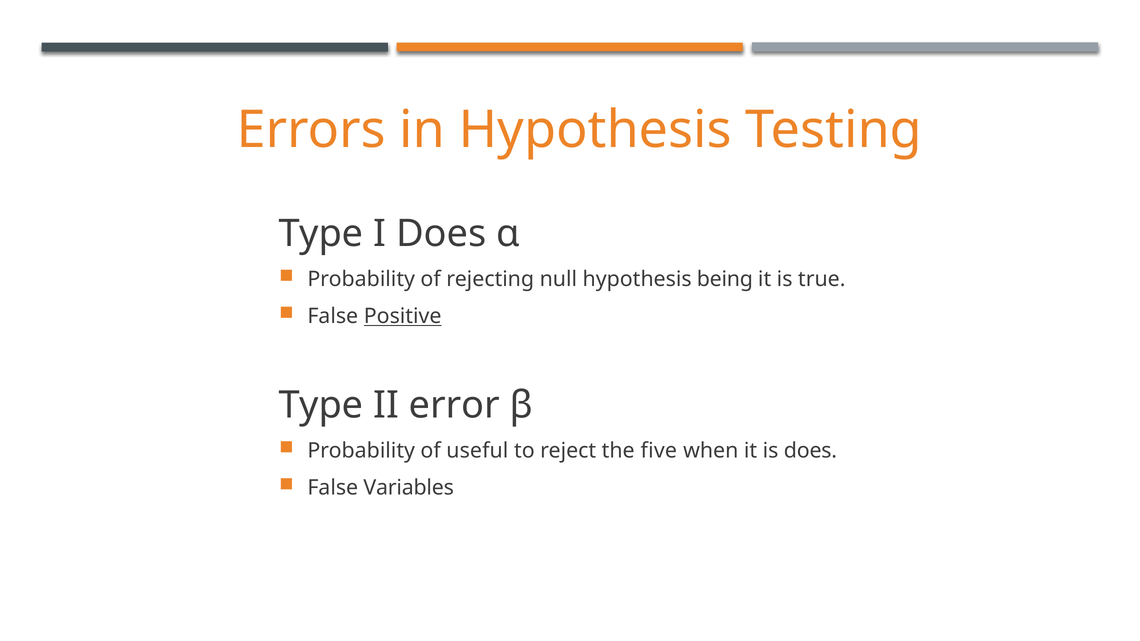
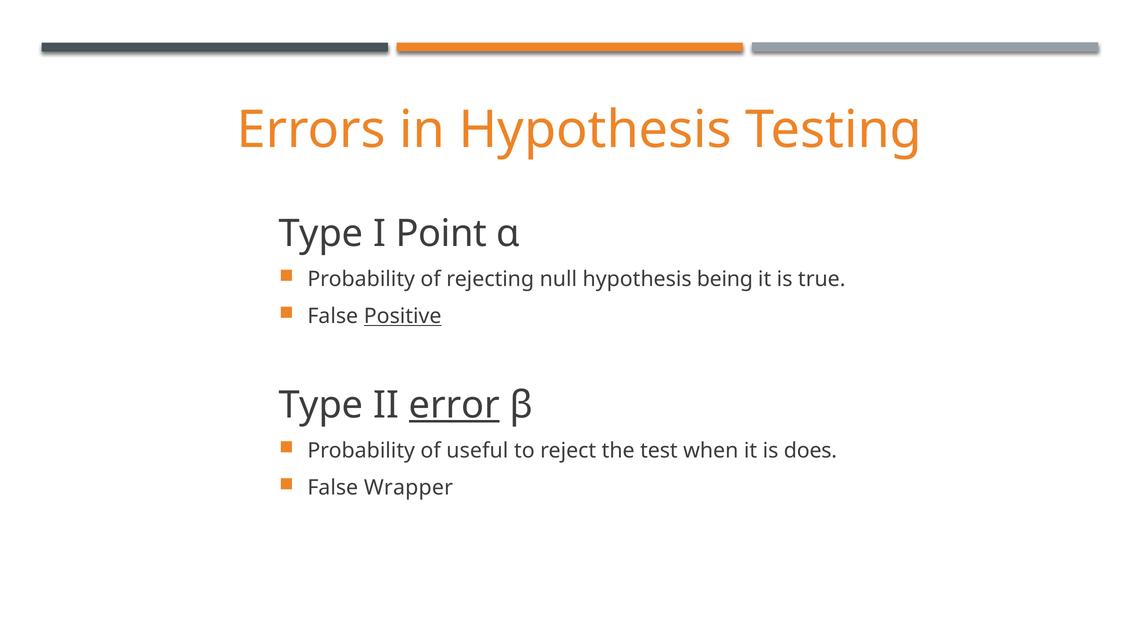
I Does: Does -> Point (441, 234)
error underline: none -> present (454, 405)
five: five -> test (659, 451)
Variables: Variables -> Wrapper (408, 488)
